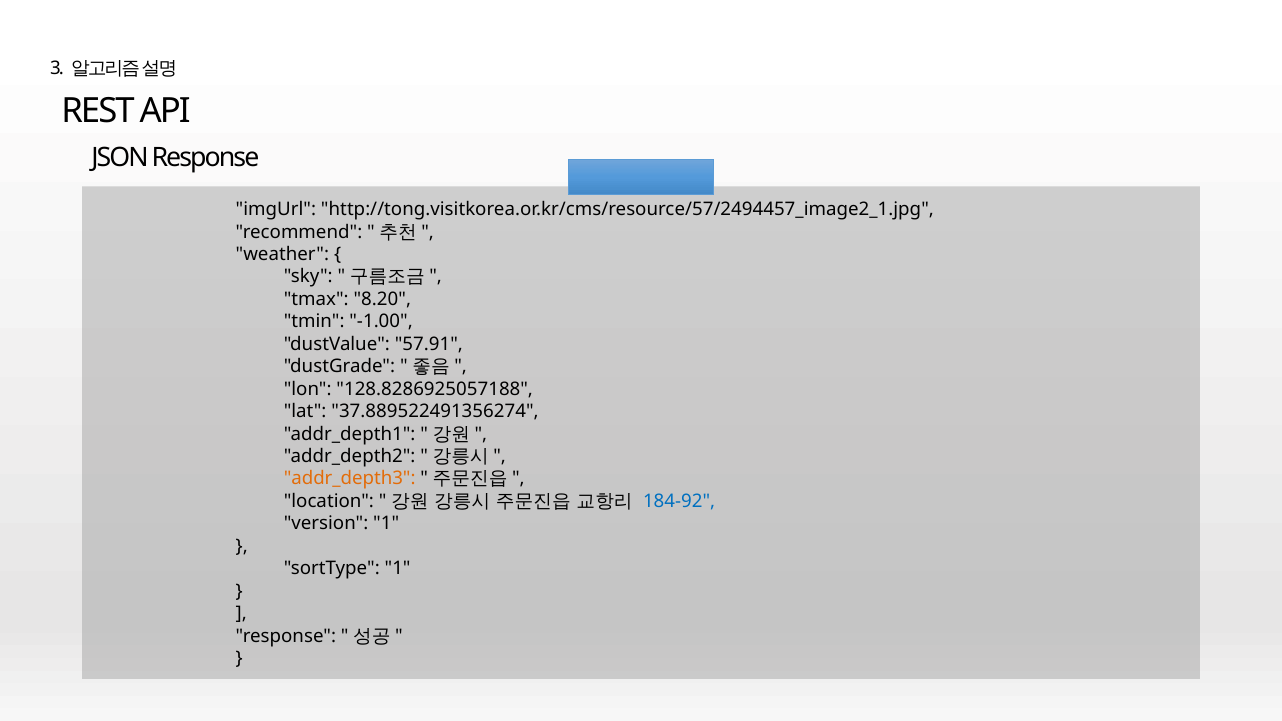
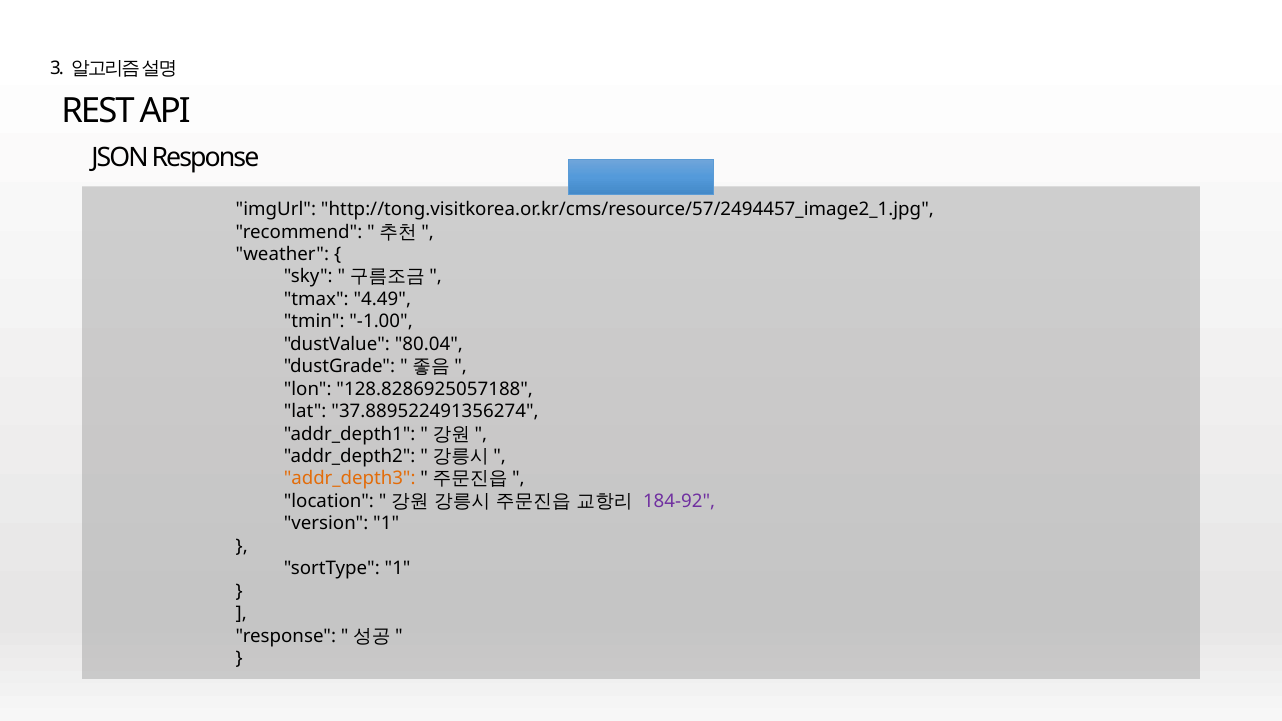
8.20: 8.20 -> 4.49 (382, 299)
57.91: 57.91 -> 80.04 (429, 344)
184-92 colour: blue -> purple (679, 501)
